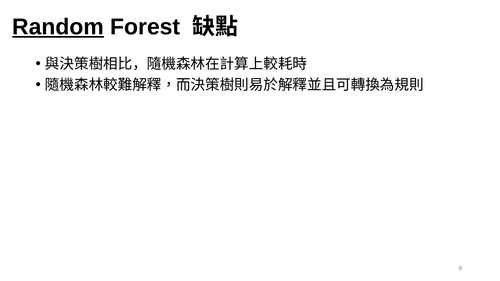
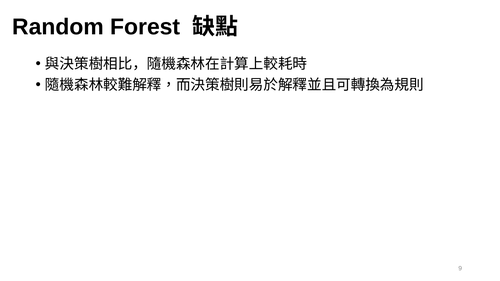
Random underline: present -> none (58, 27)
